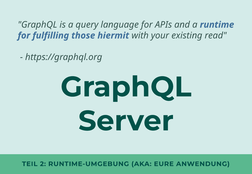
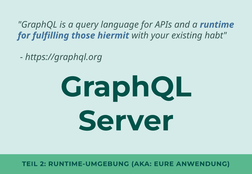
read: read -> habt (216, 36)
